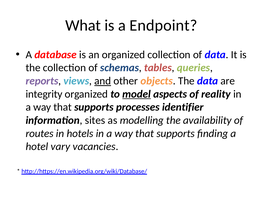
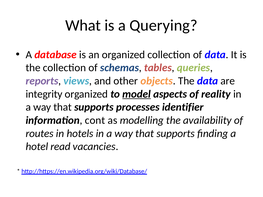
Endpoint: Endpoint -> Querying (163, 25)
and underline: present -> none (103, 81)
sites: sites -> cont (95, 120)
vary: vary -> read (61, 147)
